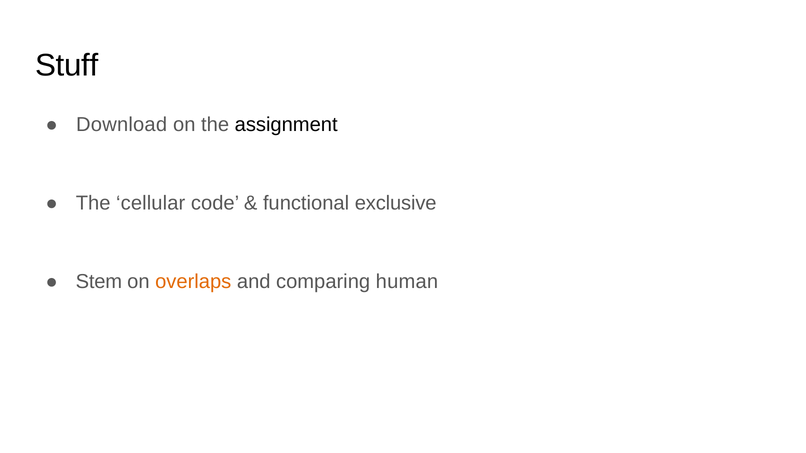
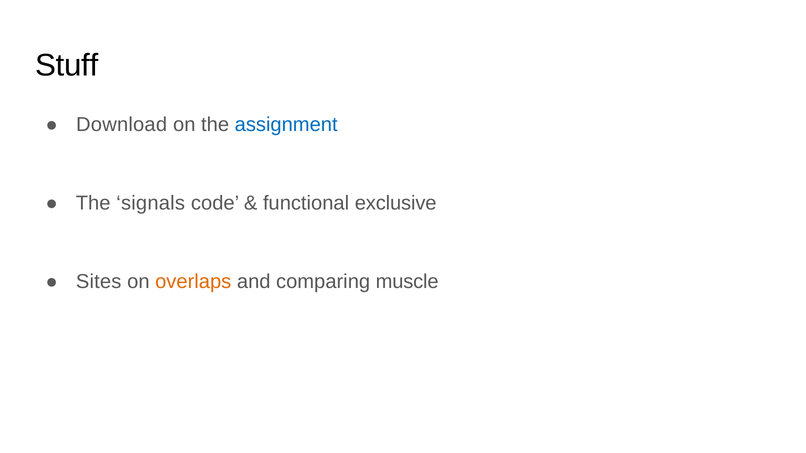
assignment colour: black -> blue (286, 125)
cellular: cellular -> signals (151, 203)
Stem: Stem -> Sites (99, 282)
human: human -> muscle (407, 282)
